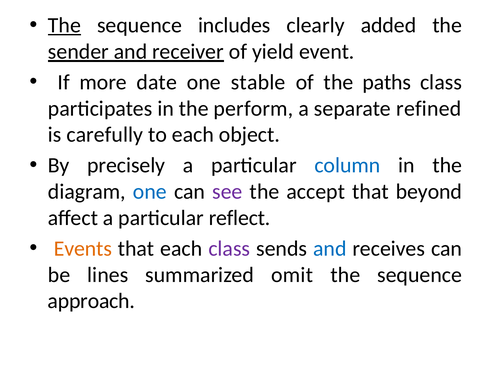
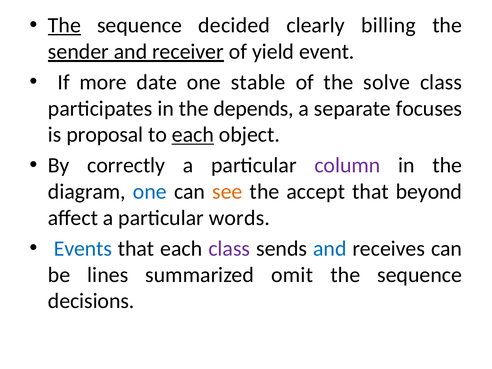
includes: includes -> decided (234, 25)
added: added -> billing (388, 25)
paths: paths -> solve (387, 82)
perform: perform -> depends (254, 109)
refined: refined -> focuses (429, 109)
carefully: carefully -> proposal (105, 135)
each underline: none -> present (193, 135)
precisely: precisely -> correctly (126, 165)
column colour: blue -> purple (347, 165)
see colour: purple -> orange (227, 192)
reflect: reflect -> words (239, 218)
Events colour: orange -> blue (83, 249)
approach: approach -> decisions (91, 301)
